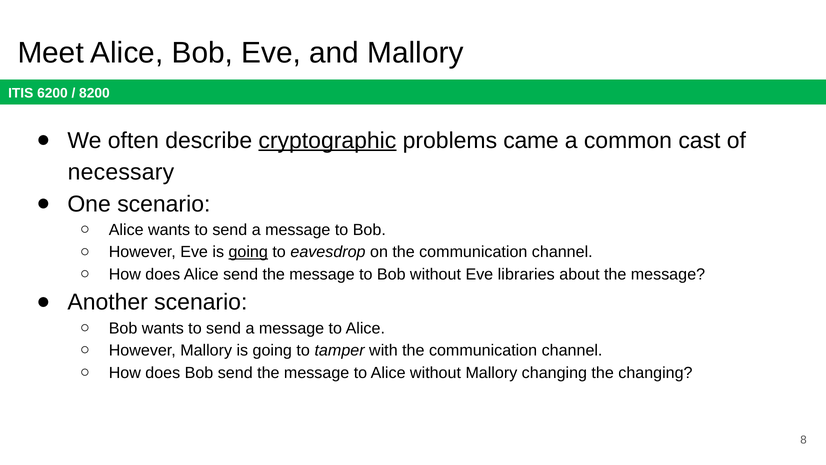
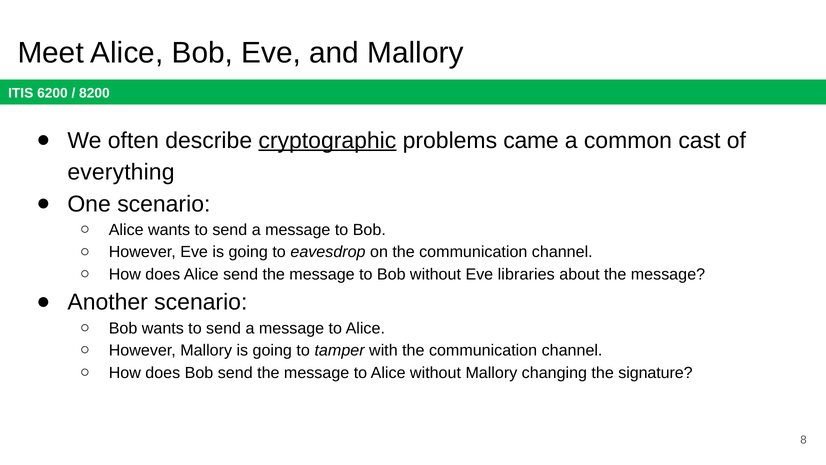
necessary: necessary -> everything (121, 172)
going underline: present -> none (248, 252)
the changing: changing -> signature (655, 372)
